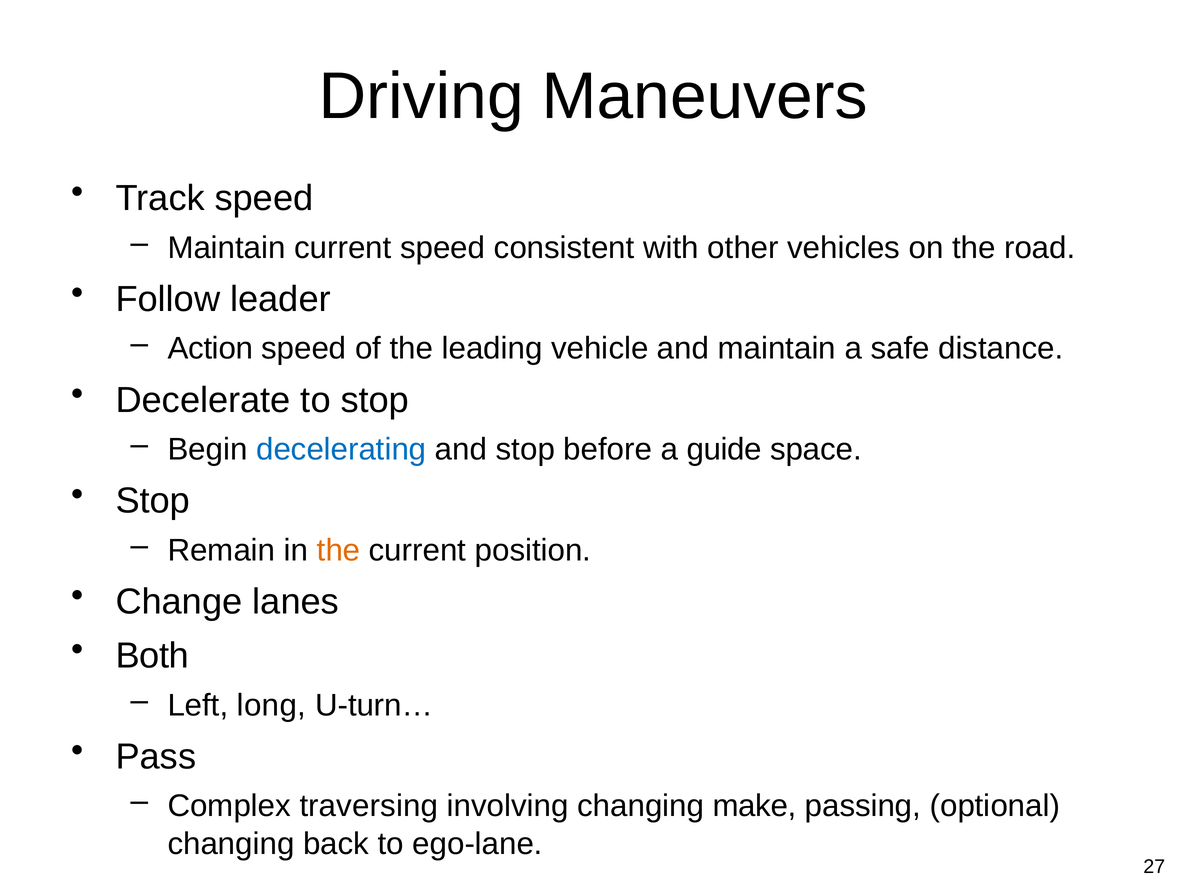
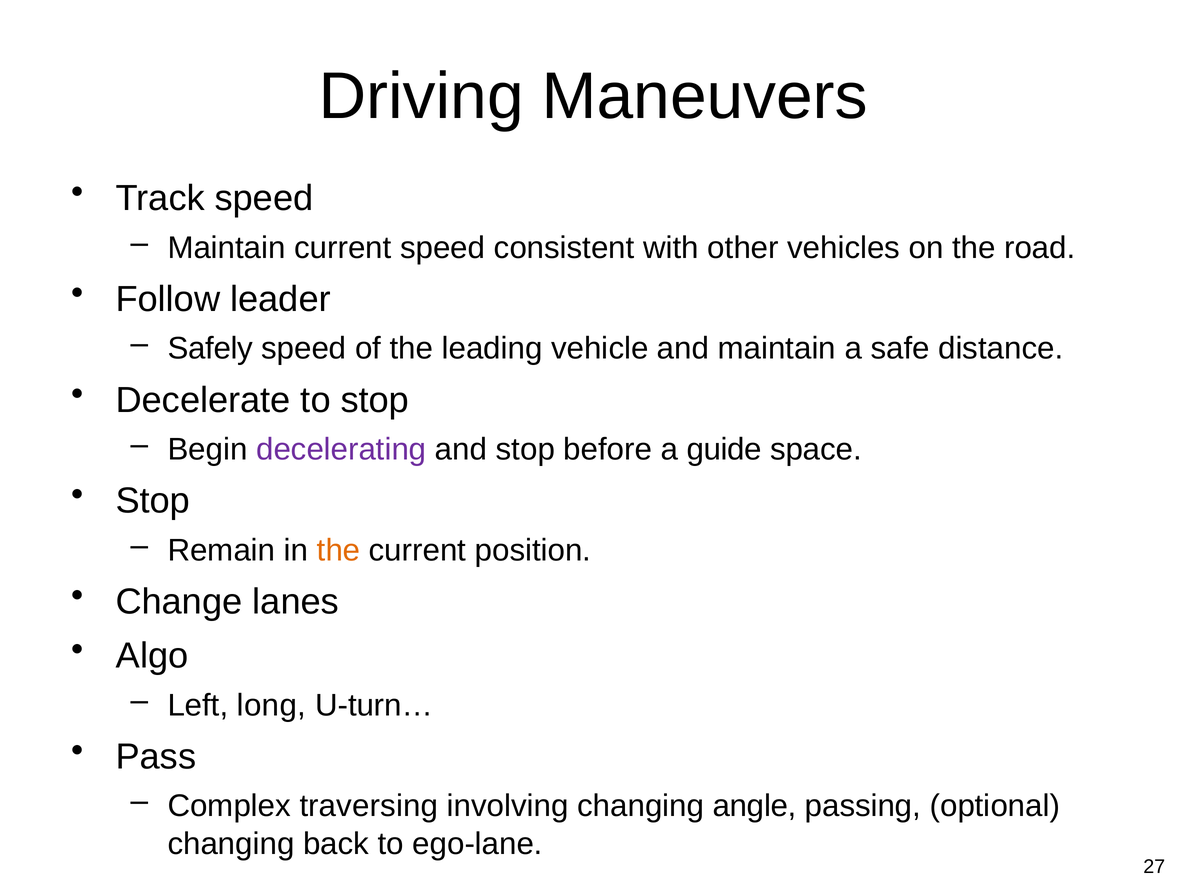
Action: Action -> Safely (210, 349)
decelerating colour: blue -> purple (341, 450)
Both: Both -> Algo (152, 656)
make: make -> angle (755, 806)
